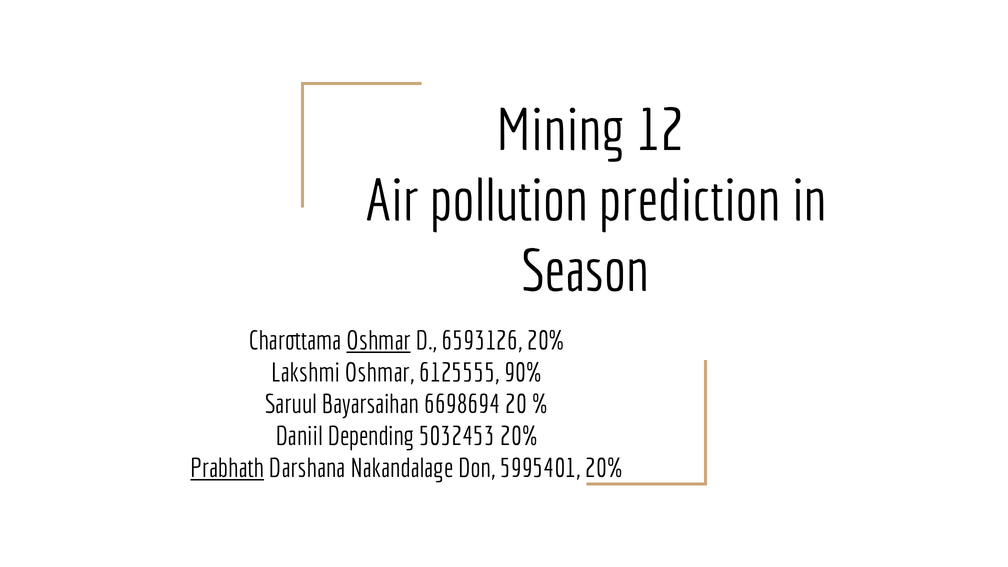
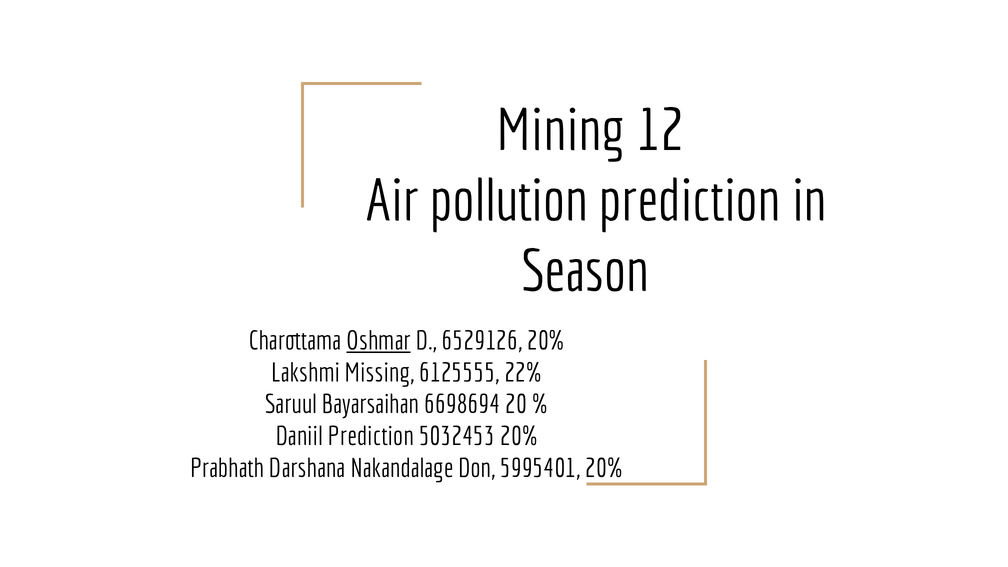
6593126: 6593126 -> 6529126 (482, 341)
Lakshmi Oshmar: Oshmar -> Missing (380, 373)
90%: 90% -> 22% (524, 373)
Daniil Depending: Depending -> Prediction (371, 437)
Prabhath underline: present -> none (227, 468)
